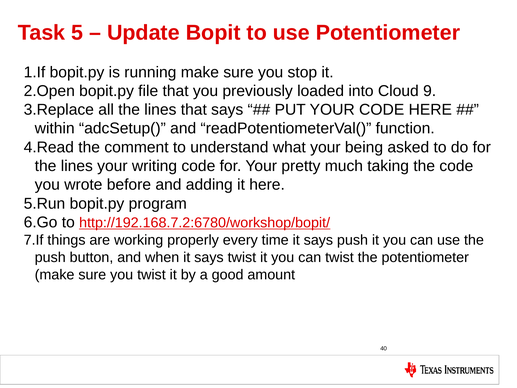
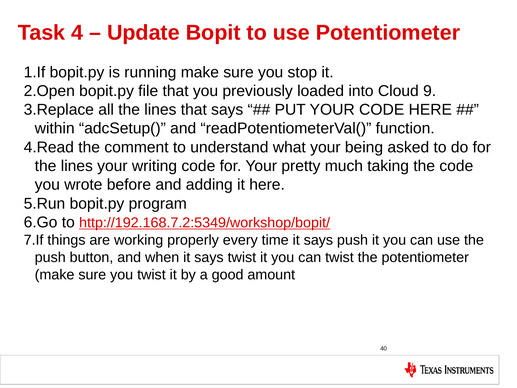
5: 5 -> 4 (77, 33)
http://192.168.7.2:6780/workshop/bopit/: http://192.168.7.2:6780/workshop/bopit/ -> http://192.168.7.2:5349/workshop/bopit/ (205, 223)
